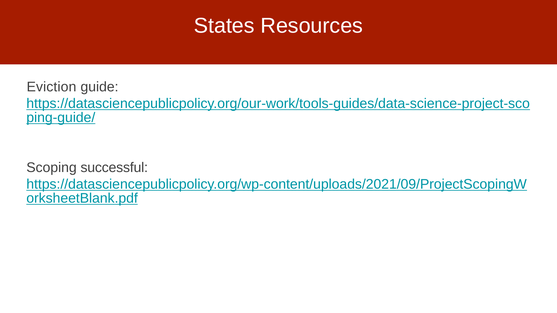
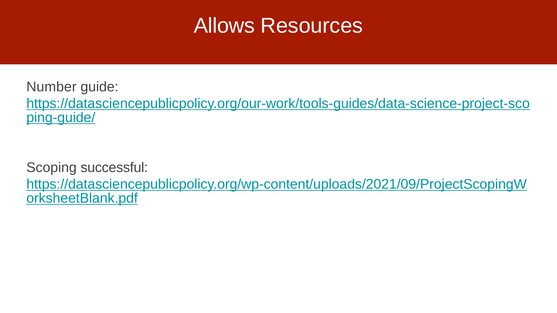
States: States -> Allows (224, 26)
Eviction: Eviction -> Number (51, 87)
